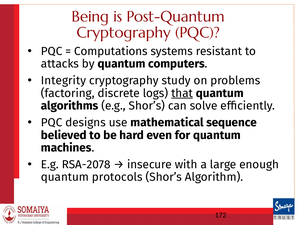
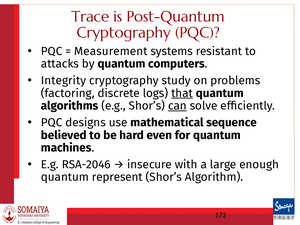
Being: Being -> Trace (90, 17)
Computations: Computations -> Measurement (111, 51)
can underline: none -> present (177, 106)
RSA-2078: RSA-2078 -> RSA-2046 (86, 165)
protocols: protocols -> represent (117, 177)
